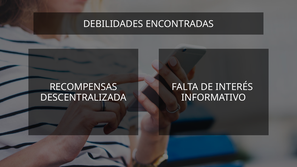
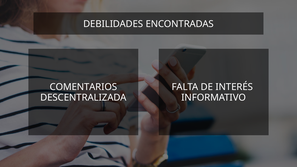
RECOMPENSAS: RECOMPENSAS -> COMENTARIOS (83, 87)
